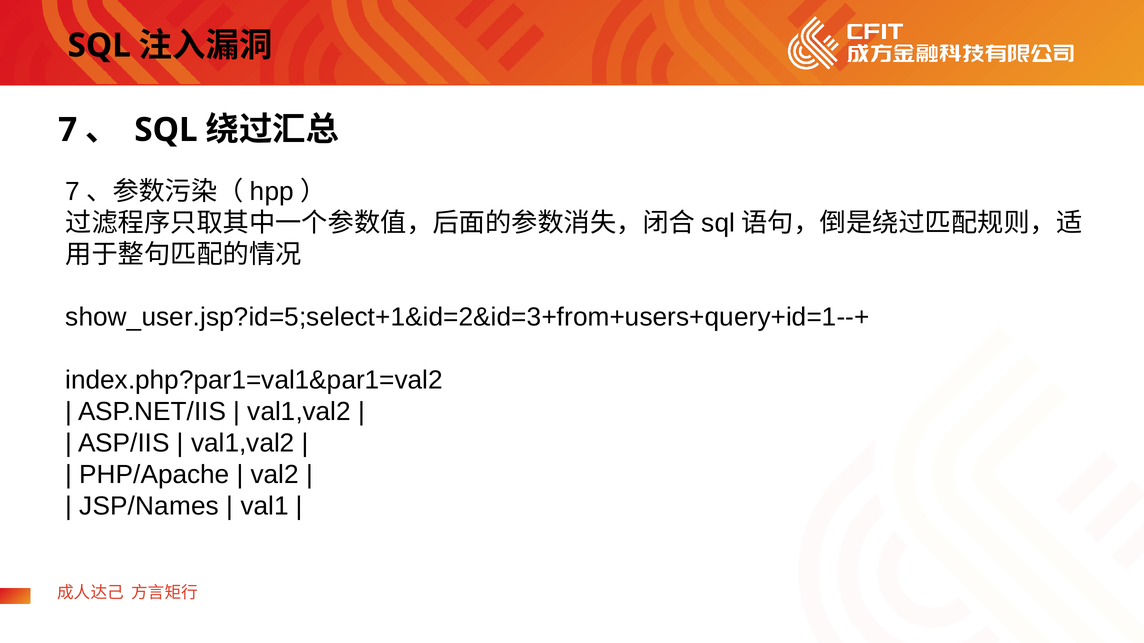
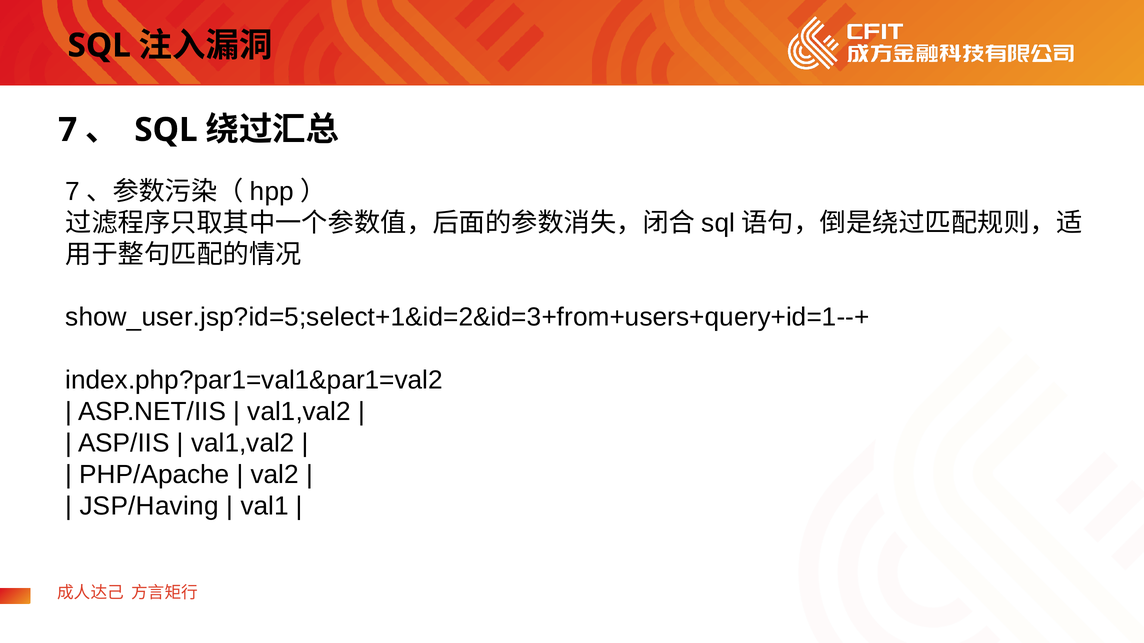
JSP/Names: JSP/Names -> JSP/Having (149, 506)
